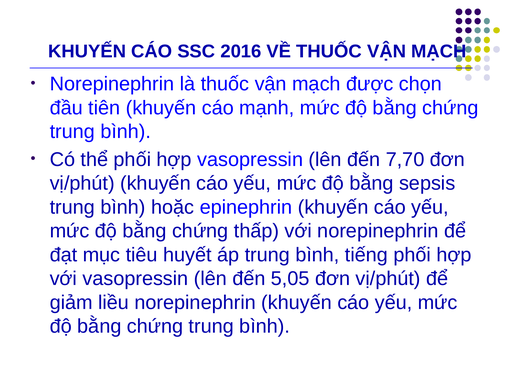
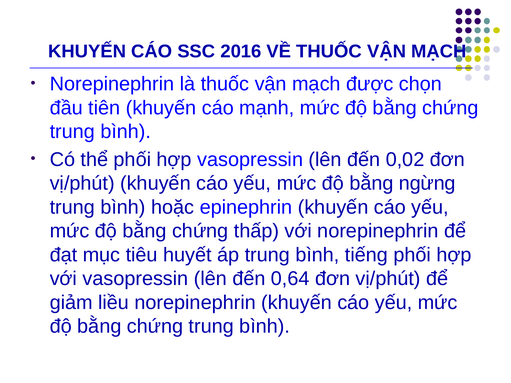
7,70: 7,70 -> 0,02 (405, 160)
sepsis: sepsis -> ngừng (427, 183)
5,05: 5,05 -> 0,64 (290, 279)
